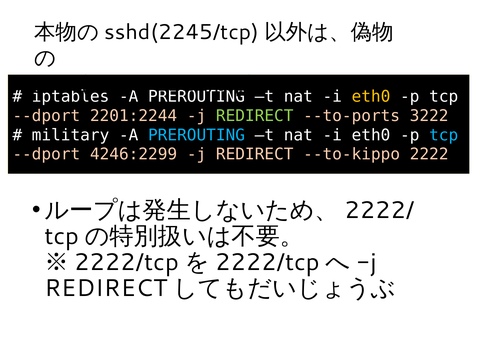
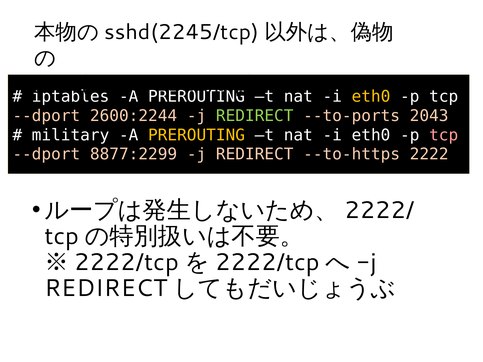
2201:2244: 2201:2244 -> 2600:2244 (134, 116)
3222: 3222 -> 2043 (429, 116)
PREROUTING colour: light blue -> yellow (197, 135)
tcp colour: light blue -> pink (444, 135)
4246:2299: 4246:2299 -> 8877:2299 (134, 154)
--to-kippo: --to-kippo -> --to-https (352, 154)
